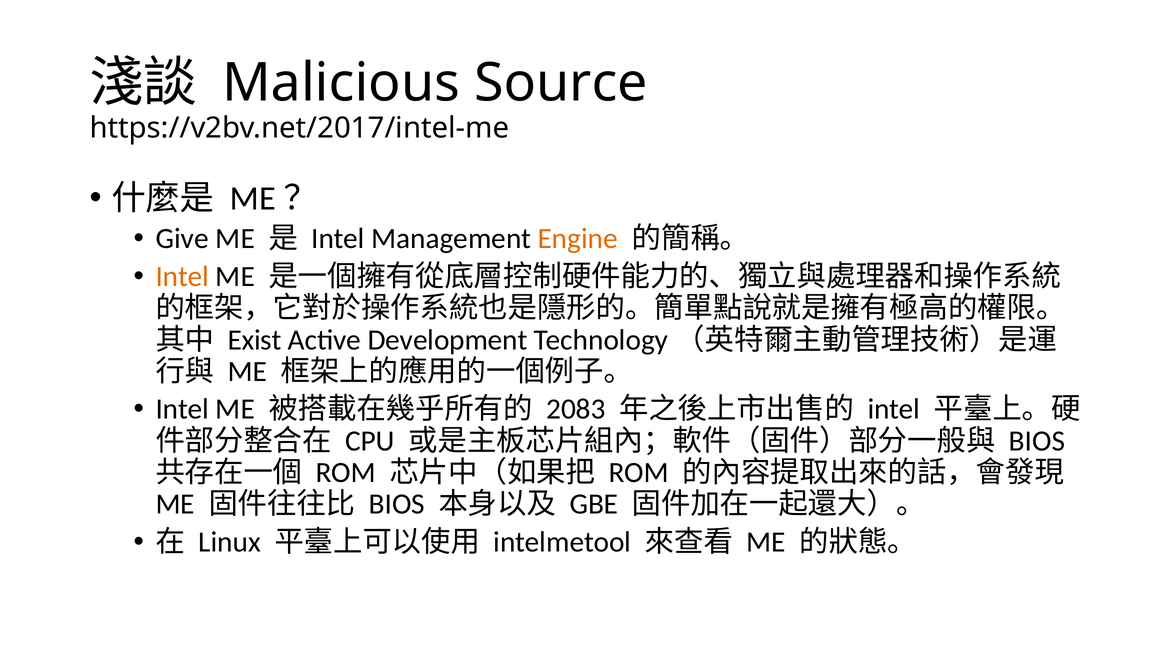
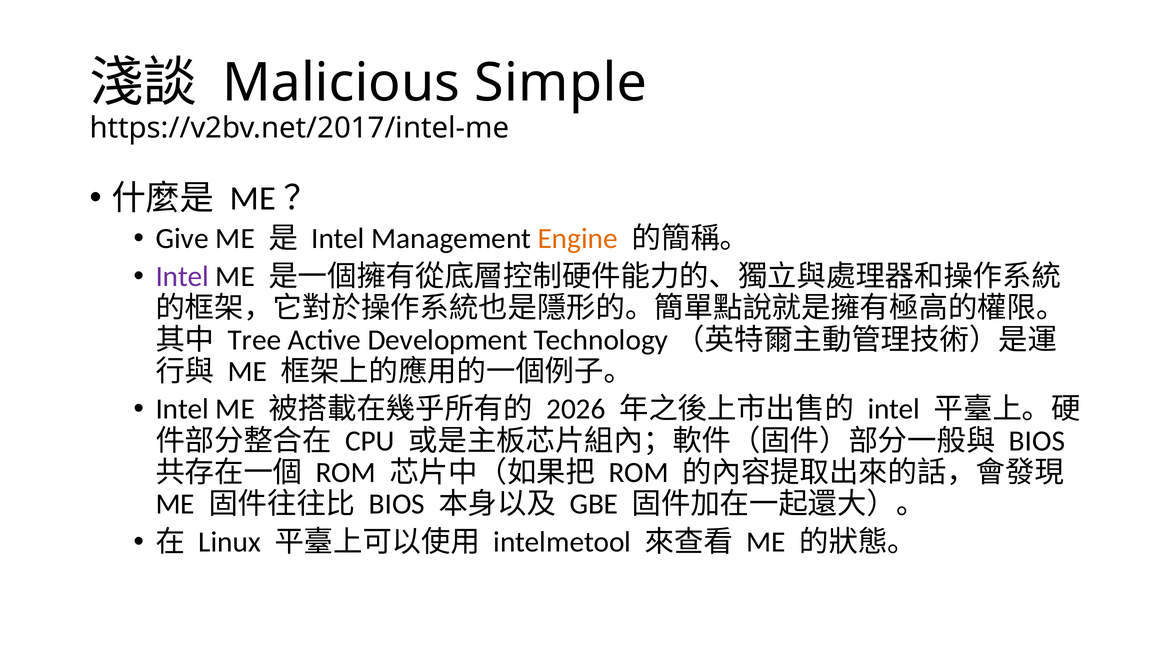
Source: Source -> Simple (561, 83)
Intel colour: orange -> purple (182, 277)
Exist: Exist -> Tree (254, 340)
2083: 2083 -> 2026 (576, 410)
